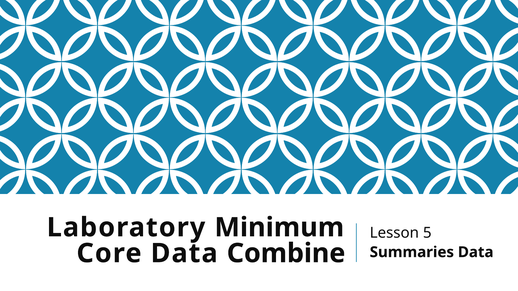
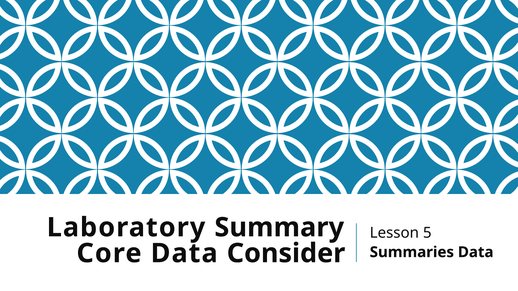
Minimum: Minimum -> Summary (279, 228)
Combine: Combine -> Consider (286, 254)
